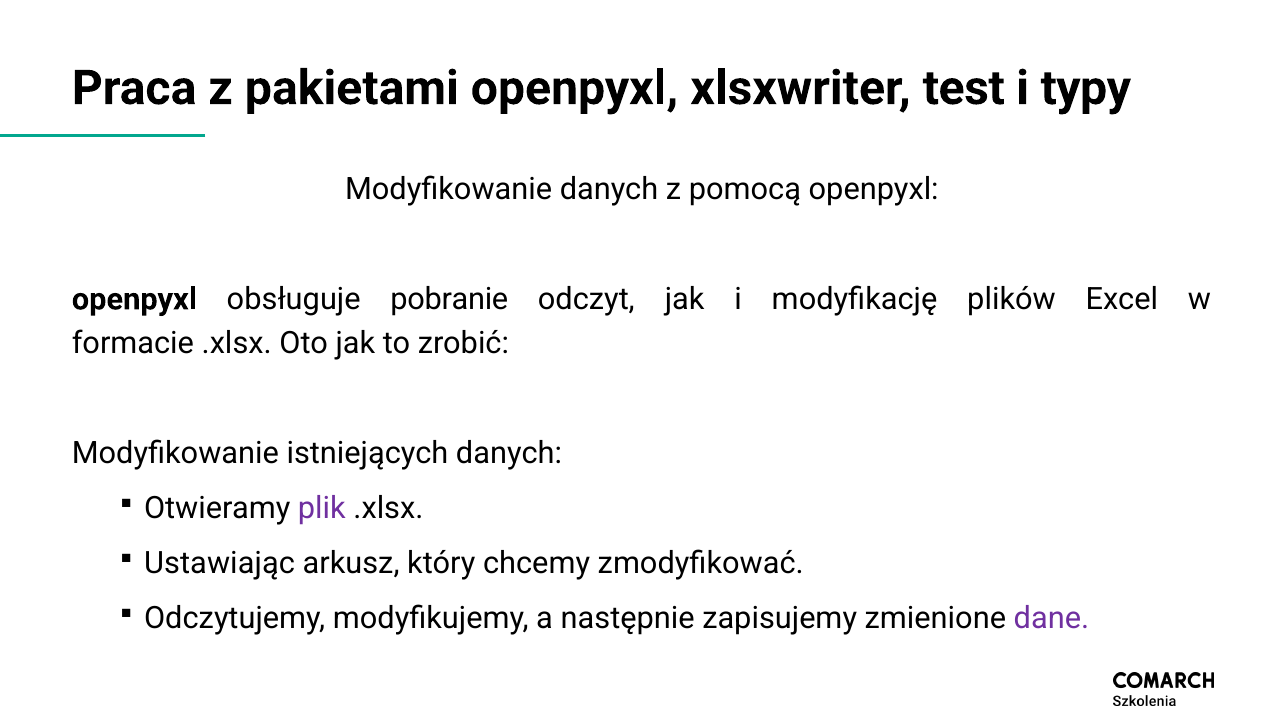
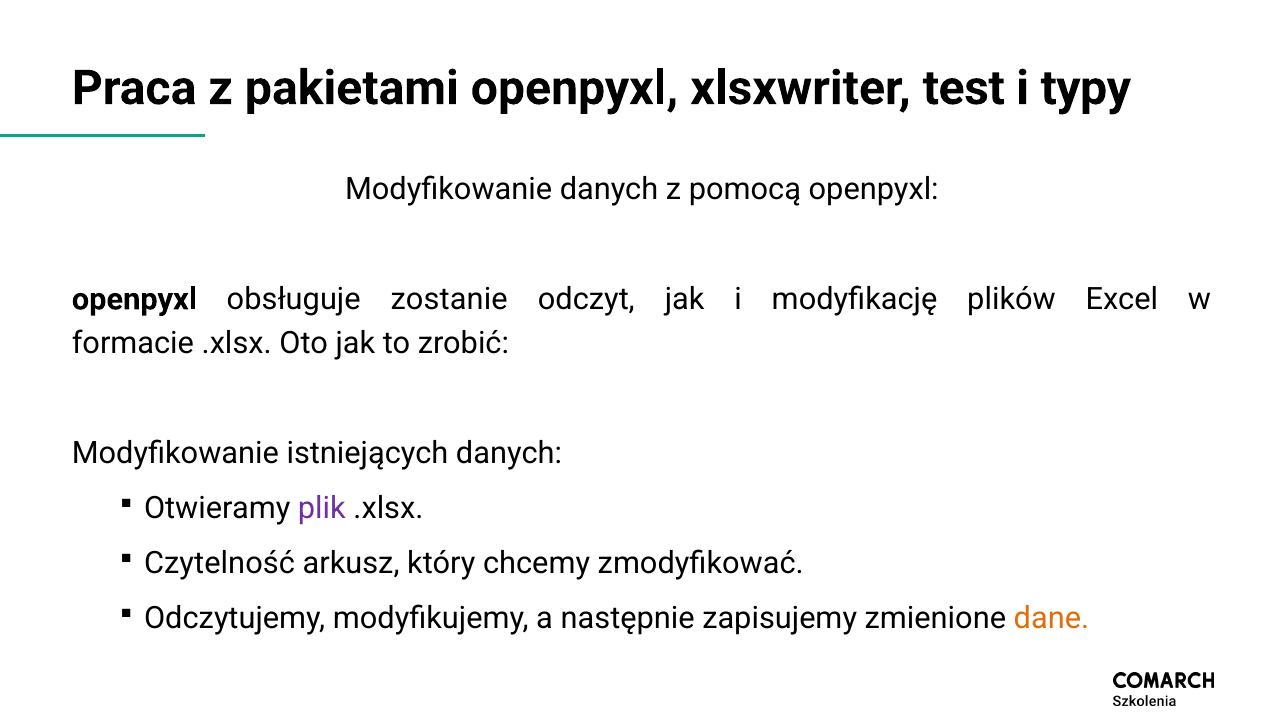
pobranie: pobranie -> zostanie (449, 299)
Ustawiając: Ustawiając -> Czytelność (220, 563)
dane colour: purple -> orange (1051, 618)
